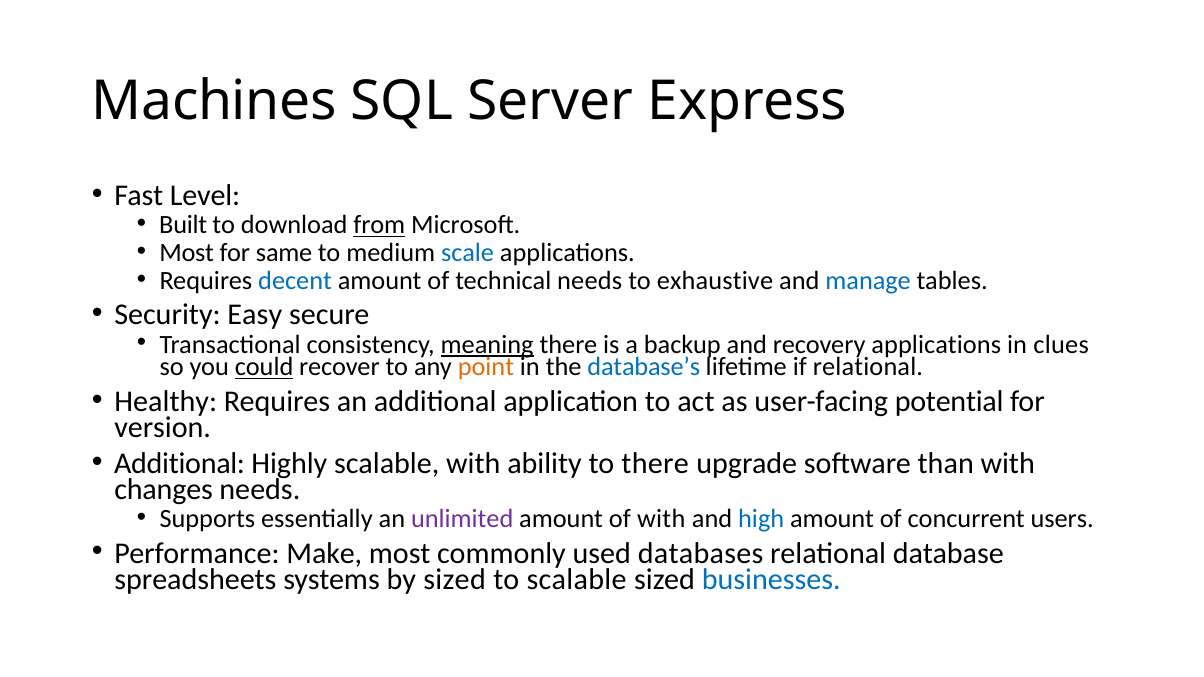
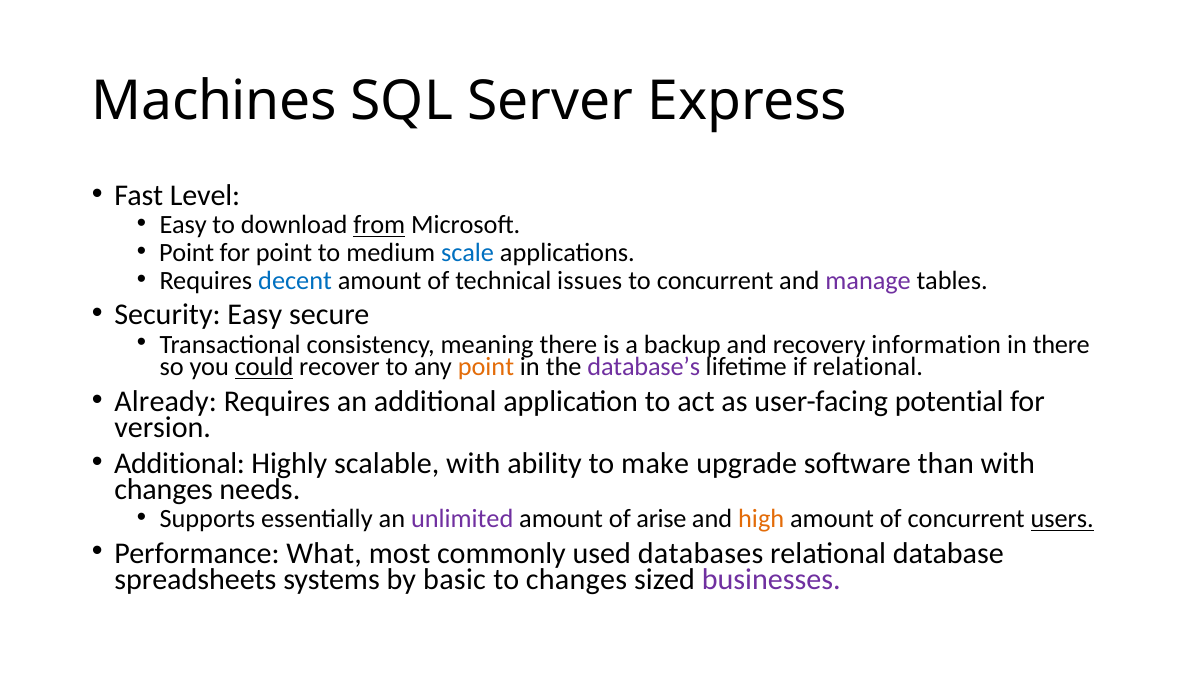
Built: Built -> Easy (183, 225)
Most: Most -> Point (187, 253)
for same: same -> point (284, 253)
technical needs: needs -> issues (590, 281)
to exhaustive: exhaustive -> concurrent (715, 281)
manage colour: blue -> purple (868, 281)
meaning underline: present -> none (487, 345)
recovery applications: applications -> information (936, 345)
in clues: clues -> there (1061, 345)
database’s colour: blue -> purple (644, 367)
Healthy: Healthy -> Already (166, 401)
to there: there -> make (655, 463)
of with: with -> arise (662, 519)
high colour: blue -> orange (761, 519)
users underline: none -> present (1062, 519)
Make: Make -> What (324, 553)
by sized: sized -> basic (455, 579)
to scalable: scalable -> changes (577, 579)
businesses colour: blue -> purple (771, 579)
